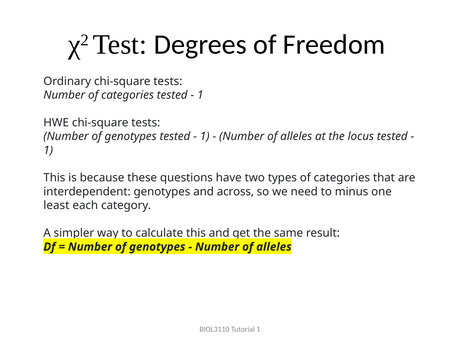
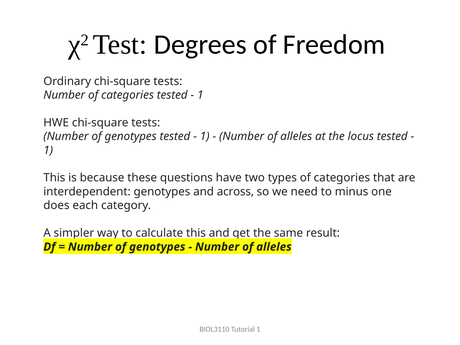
least: least -> does (56, 205)
